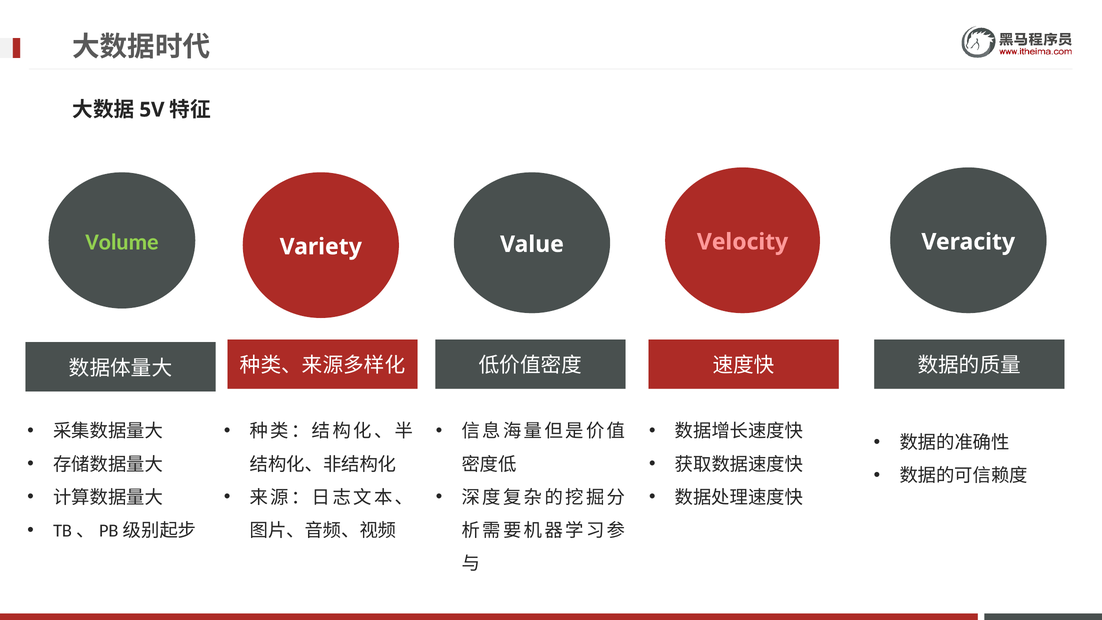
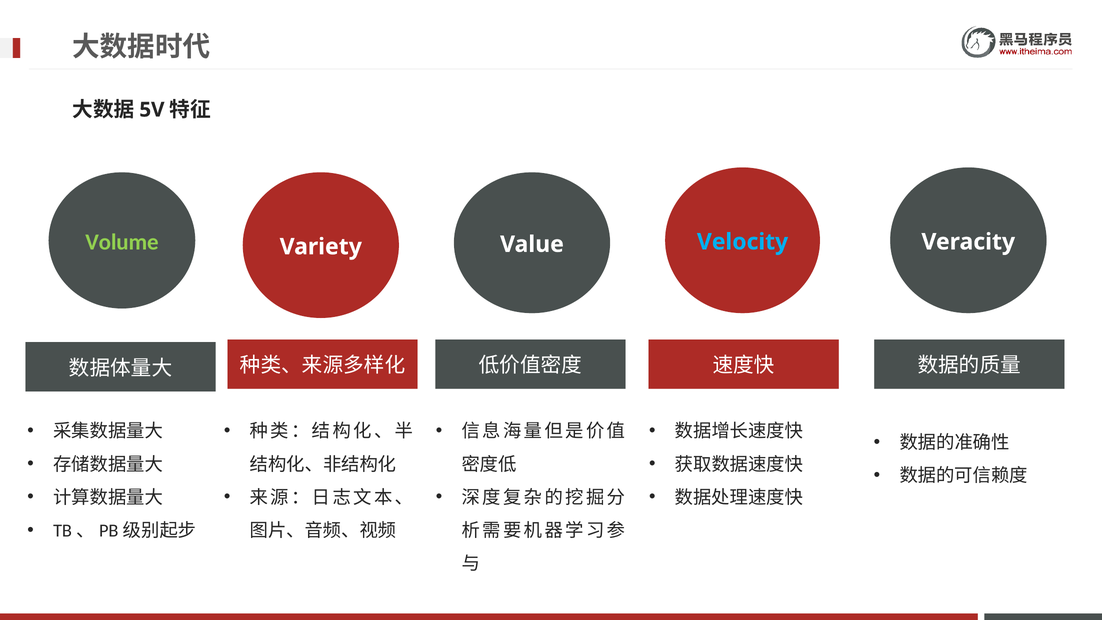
Velocity colour: pink -> light blue (743, 242)
